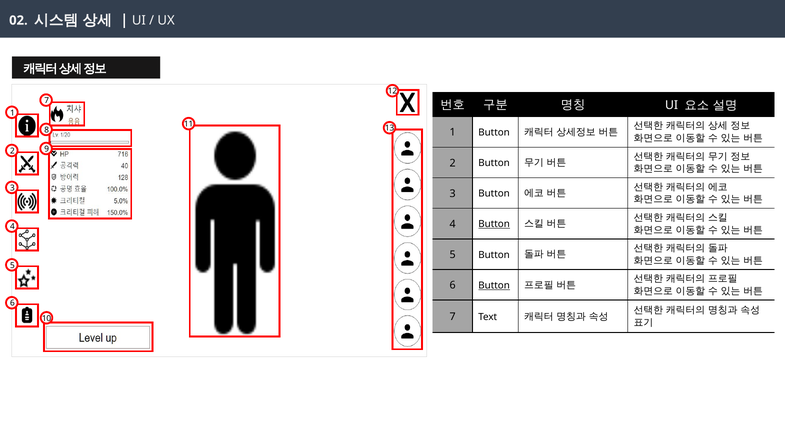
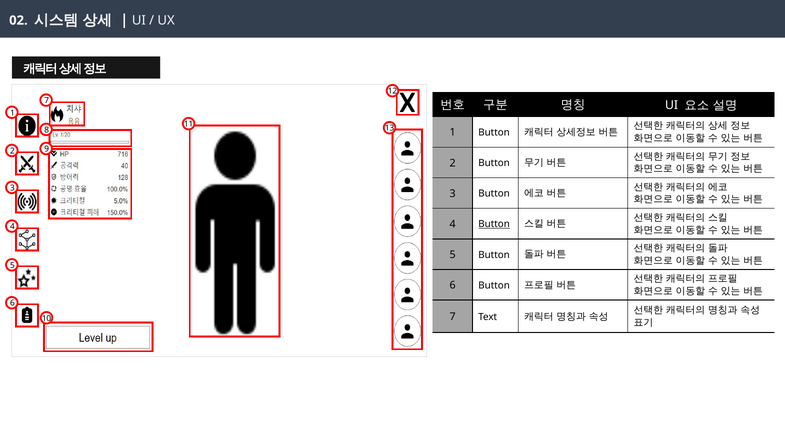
Button underline: present -> none (494, 286)
